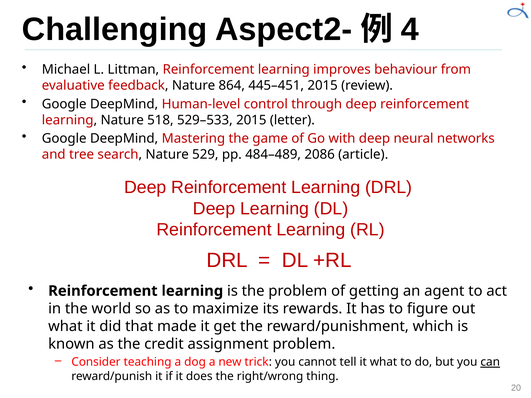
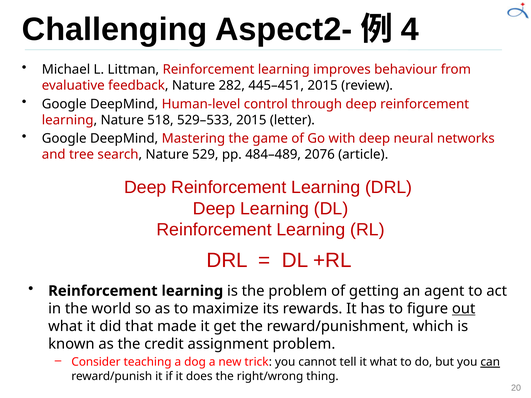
864: 864 -> 282 (232, 86)
2086: 2086 -> 2076 (320, 155)
out underline: none -> present (464, 309)
